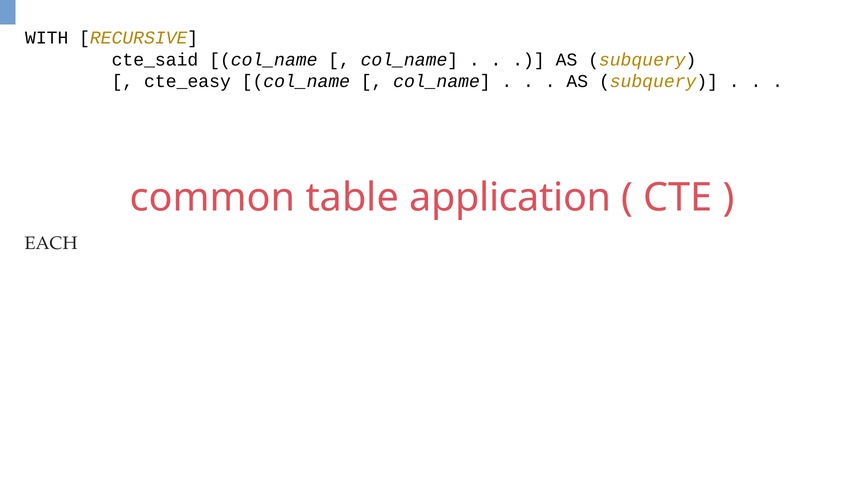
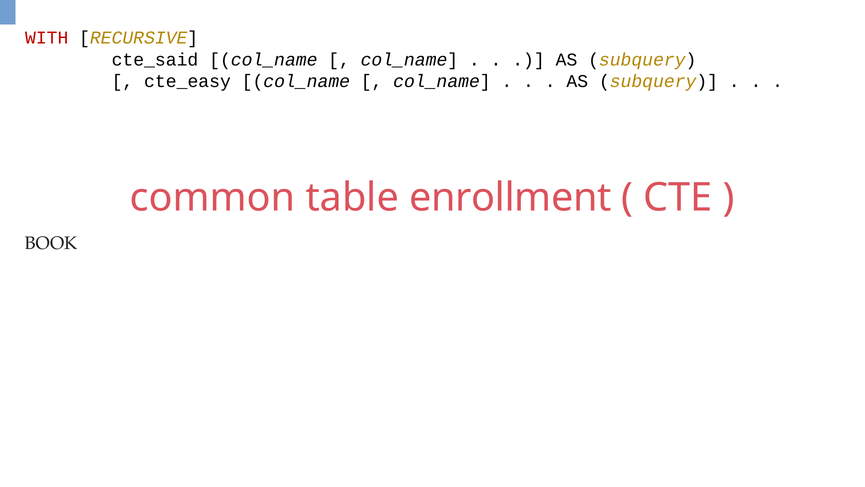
WITH colour: black -> red (47, 38)
application: application -> enrollment (510, 197)
EACH: EACH -> BOOK (51, 243)
